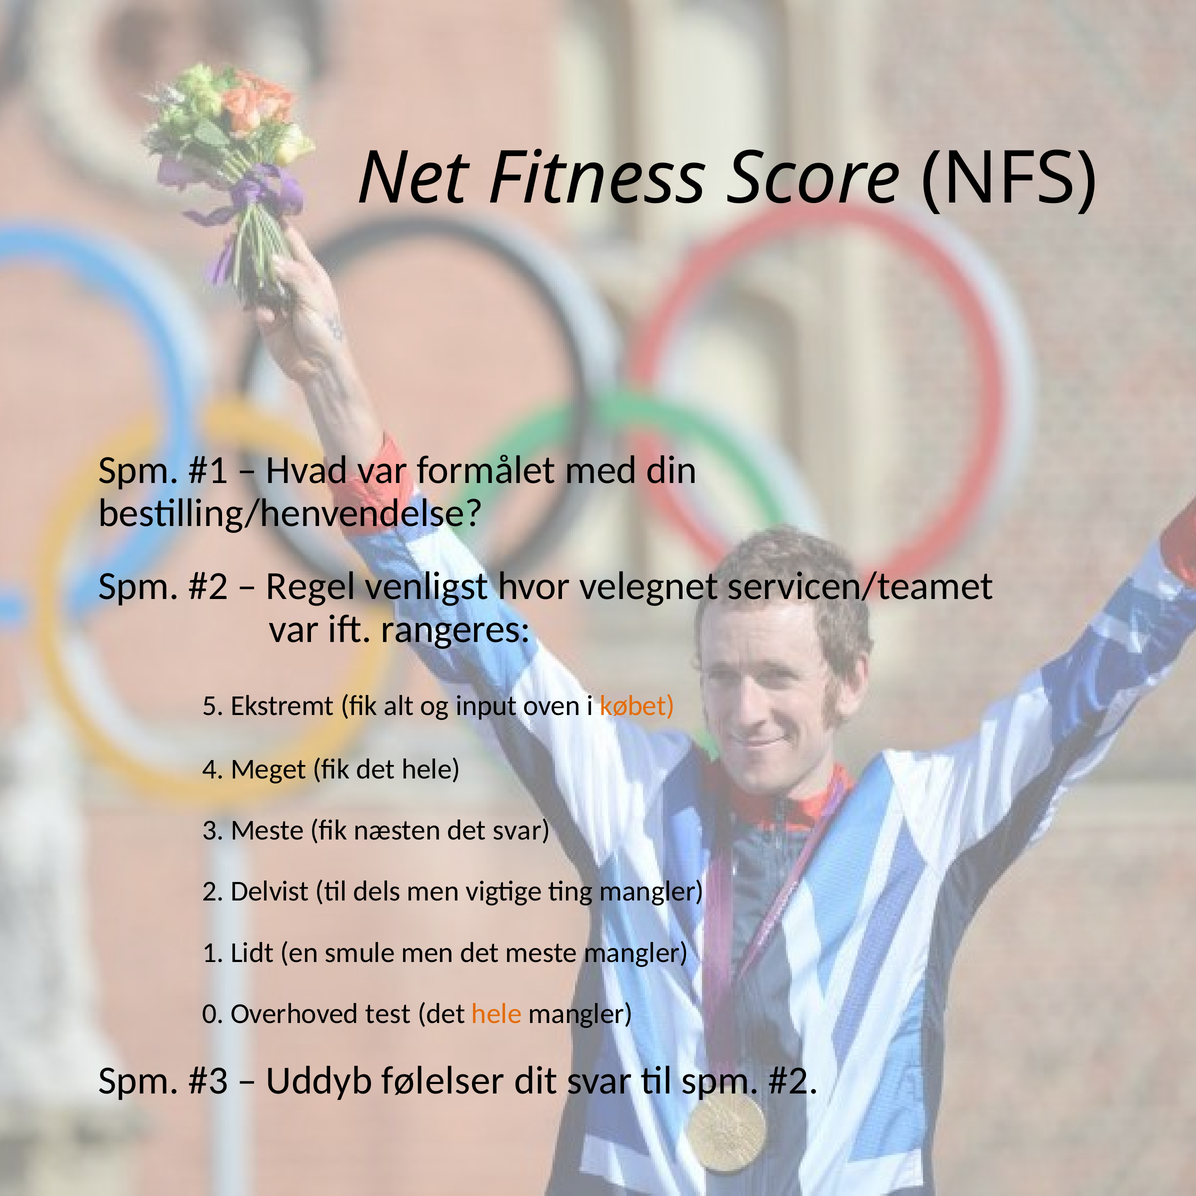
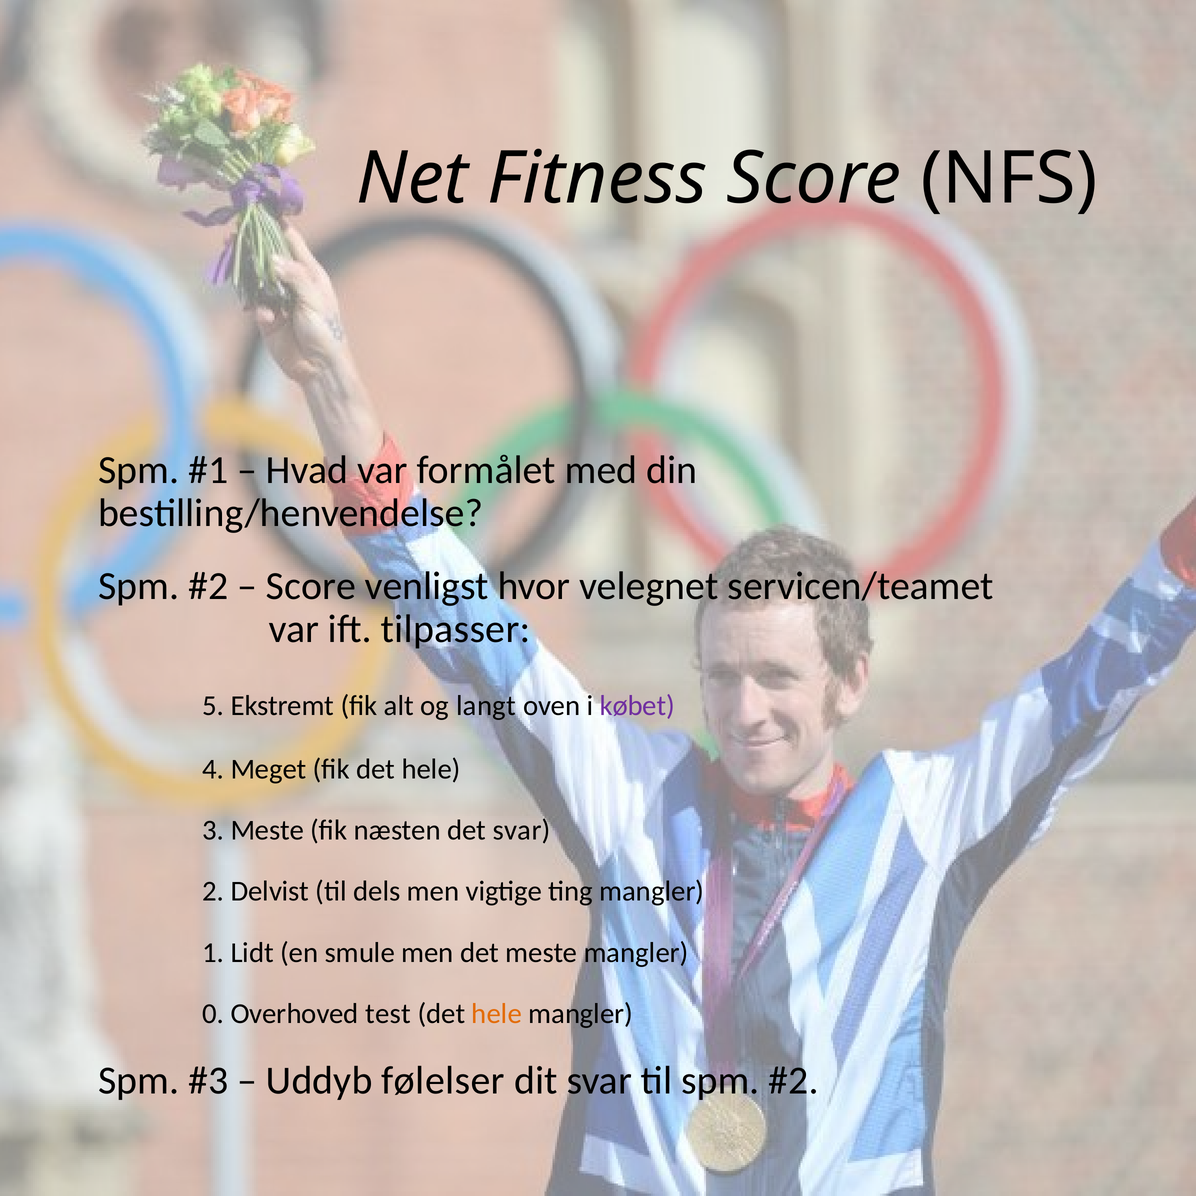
Regel: Regel -> Score (311, 586)
rangeres: rangeres -> tilpasser (456, 629)
input: input -> langt (486, 706)
købet colour: orange -> purple (637, 706)
